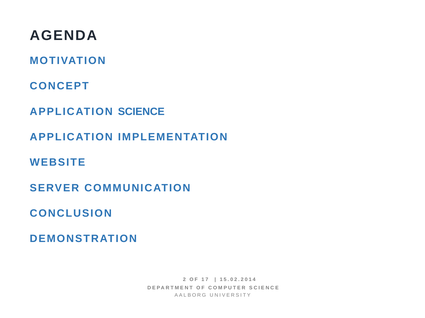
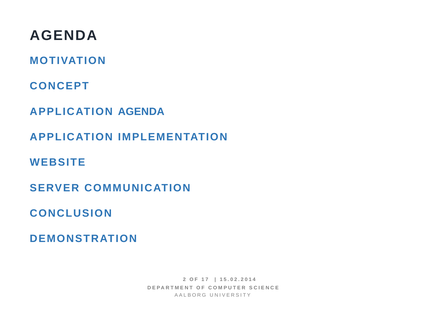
APPLICATION SCIENCE: SCIENCE -> AGENDA (141, 112)
